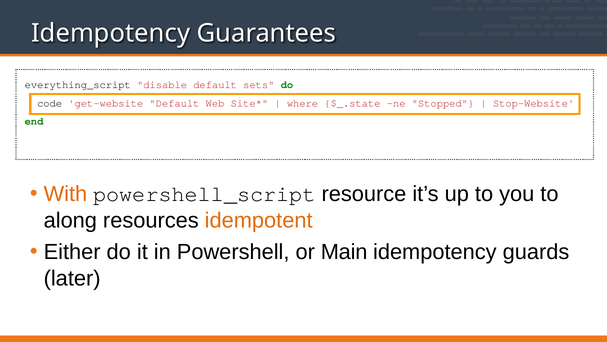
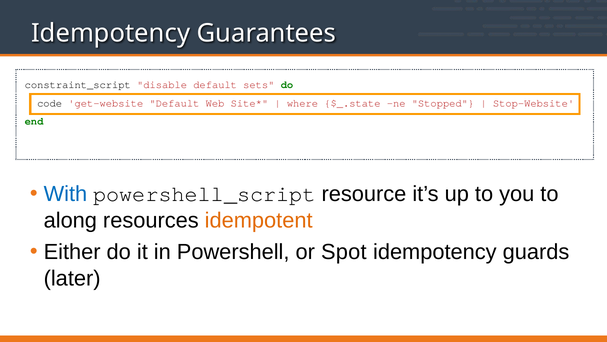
everything_script: everything_script -> constraint_script (78, 85)
With colour: orange -> blue (65, 194)
Main: Main -> Spot (344, 252)
